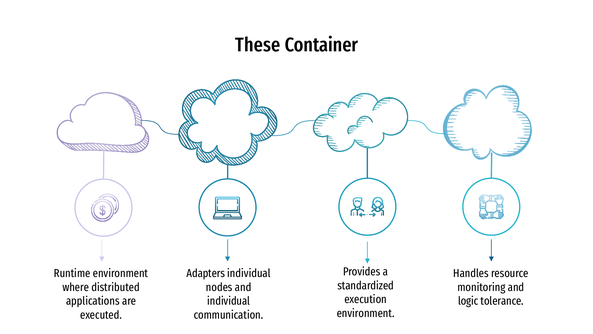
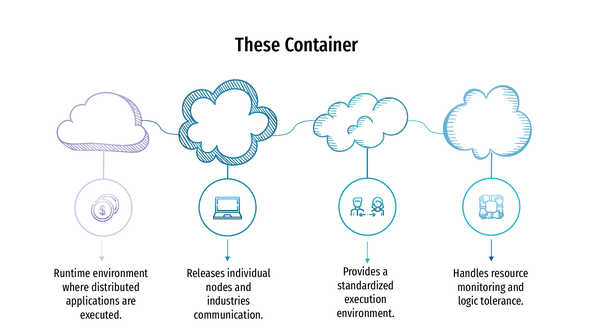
Adapters: Adapters -> Releases (206, 273)
individual: individual -> industries (229, 301)
